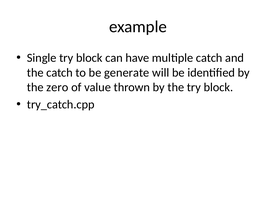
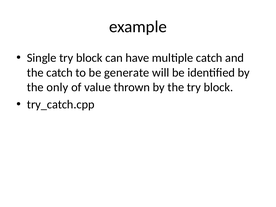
zero: zero -> only (57, 87)
